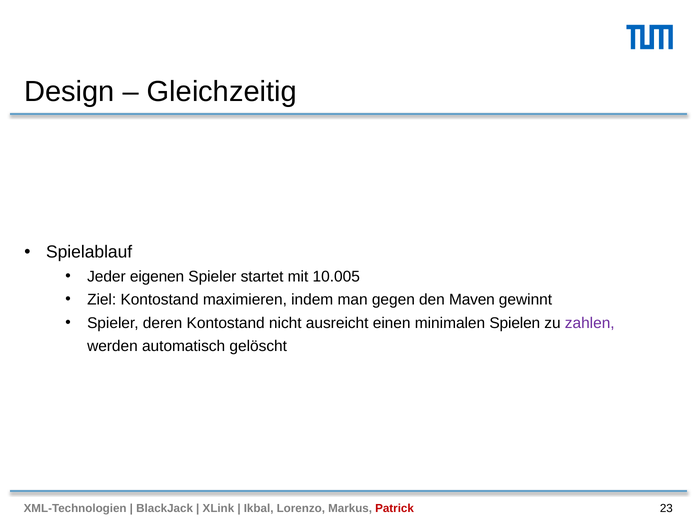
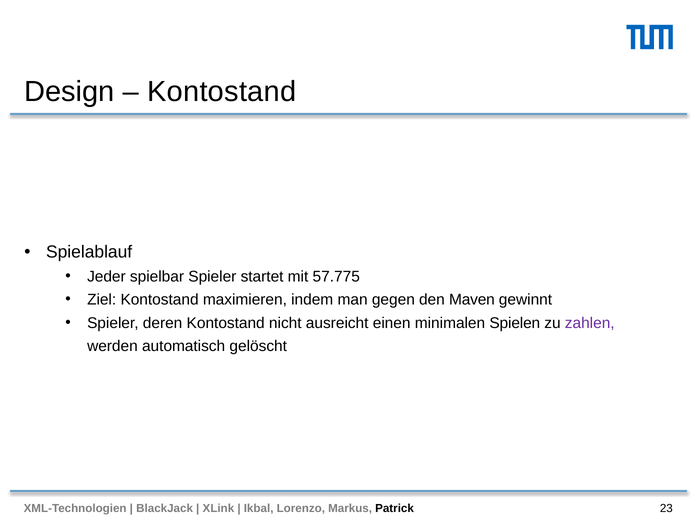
Gleichzeitig: Gleichzeitig -> Kontostand (222, 91)
eigenen: eigenen -> spielbar (157, 276)
10.005: 10.005 -> 57.775 (336, 276)
Patrick colour: red -> black (395, 508)
